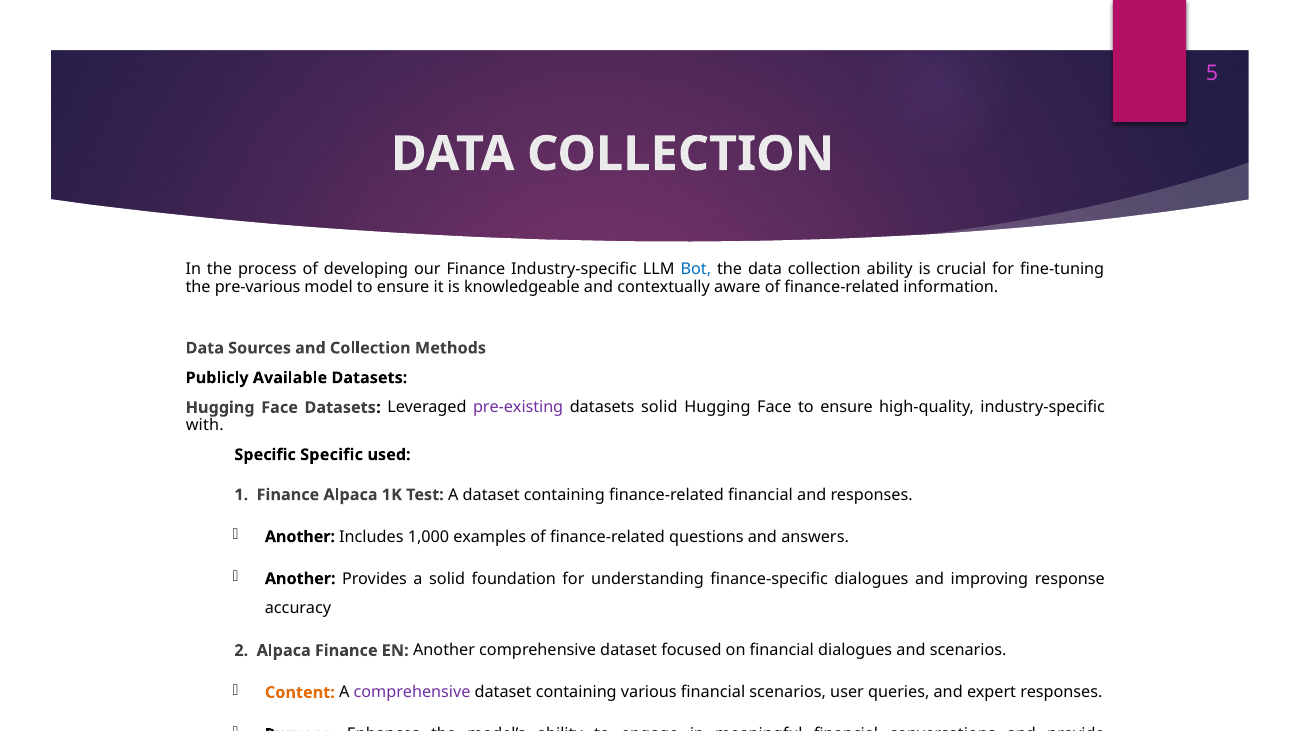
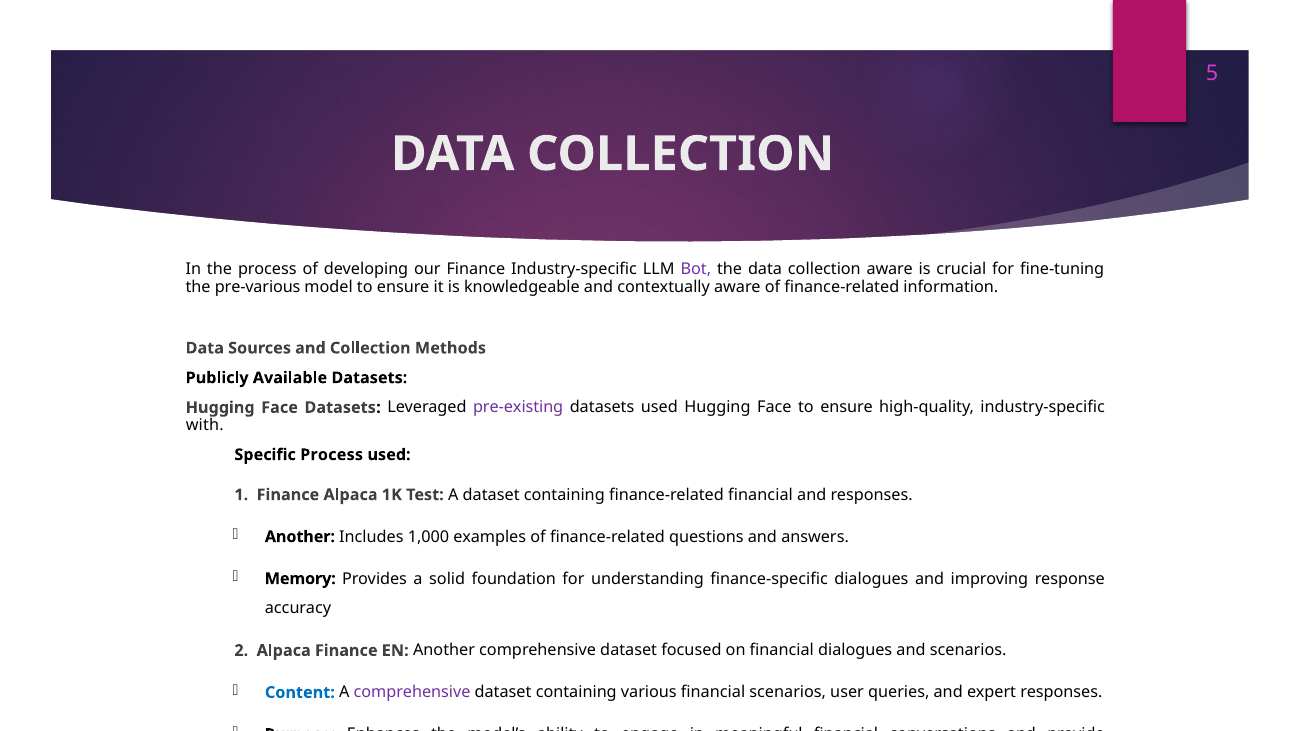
Bot colour: blue -> purple (696, 269)
collection ability: ability -> aware (890, 269)
datasets solid: solid -> used (659, 408)
Specific Specific: Specific -> Process (332, 455)
Another: Another -> Memory (300, 579)
Content colour: orange -> blue (300, 693)
